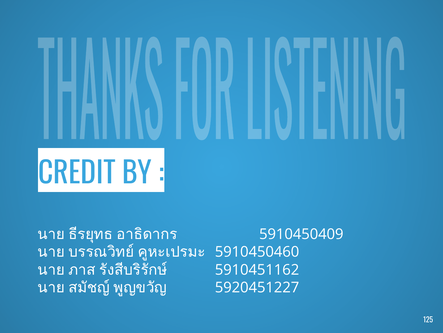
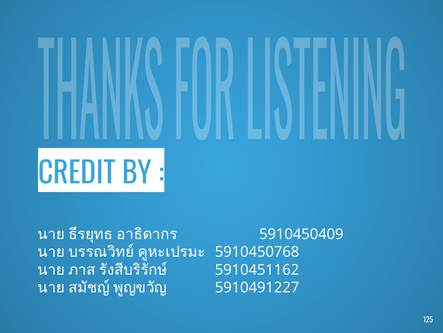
5910450460: 5910450460 -> 5910450768 (257, 252)
5920451227: 5920451227 -> 5910491227 (257, 287)
